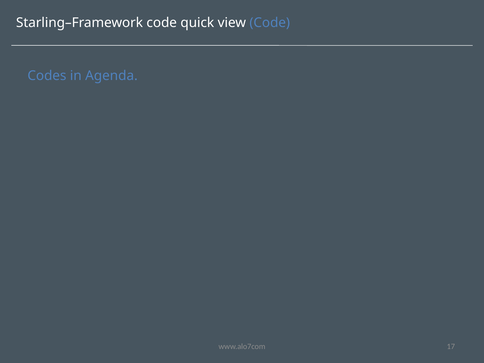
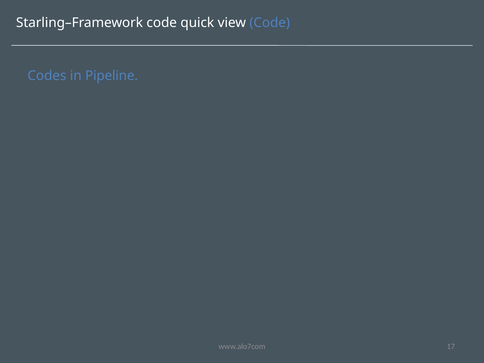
Agenda: Agenda -> Pipeline (112, 76)
